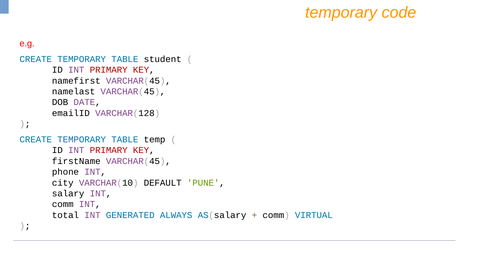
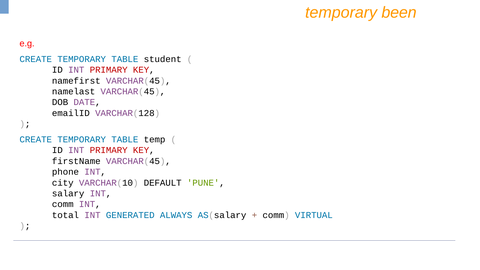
code: code -> been (399, 12)
